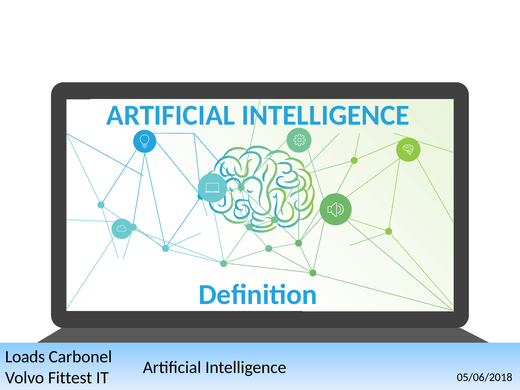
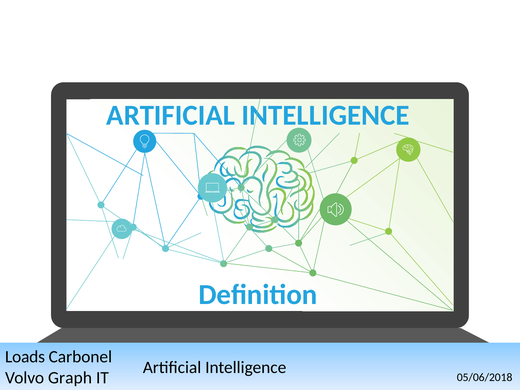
Fittest: Fittest -> Graph (70, 378)
